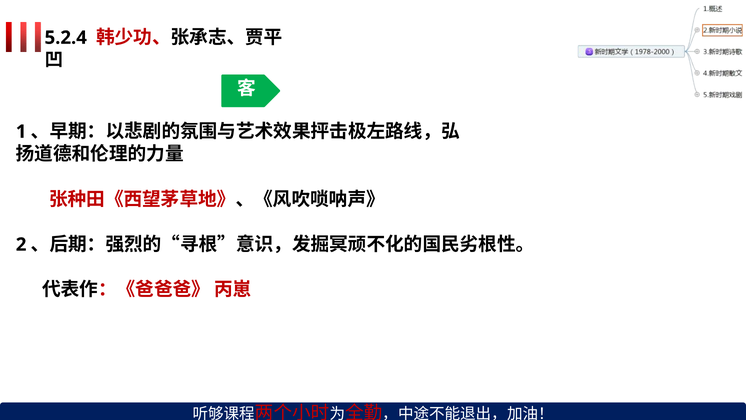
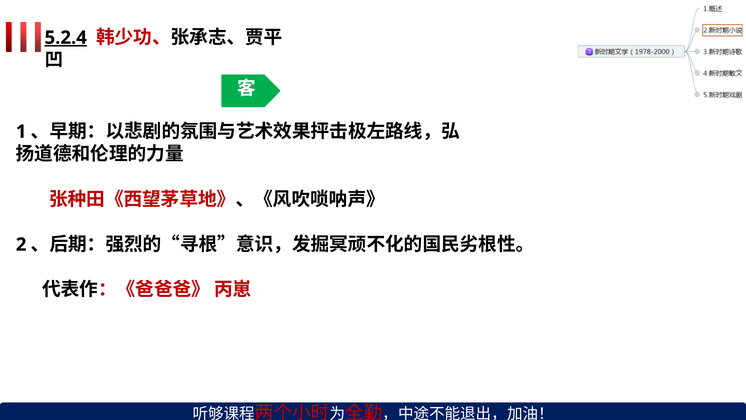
5.2.4 underline: none -> present (66, 38)
